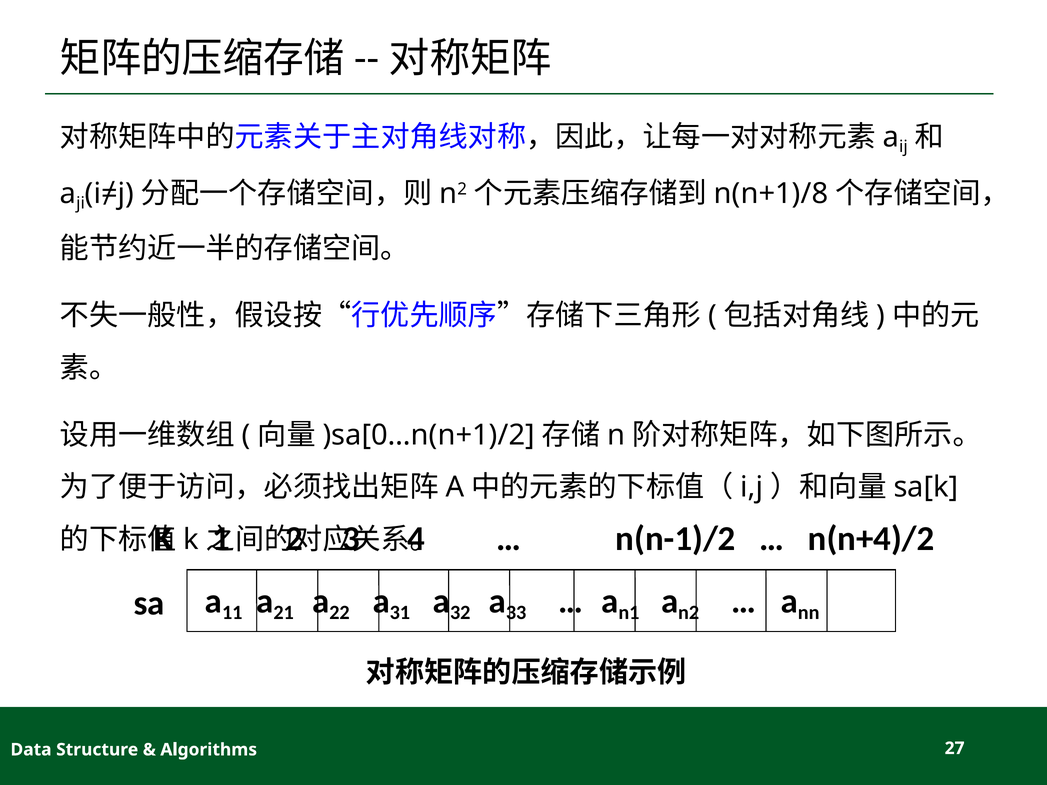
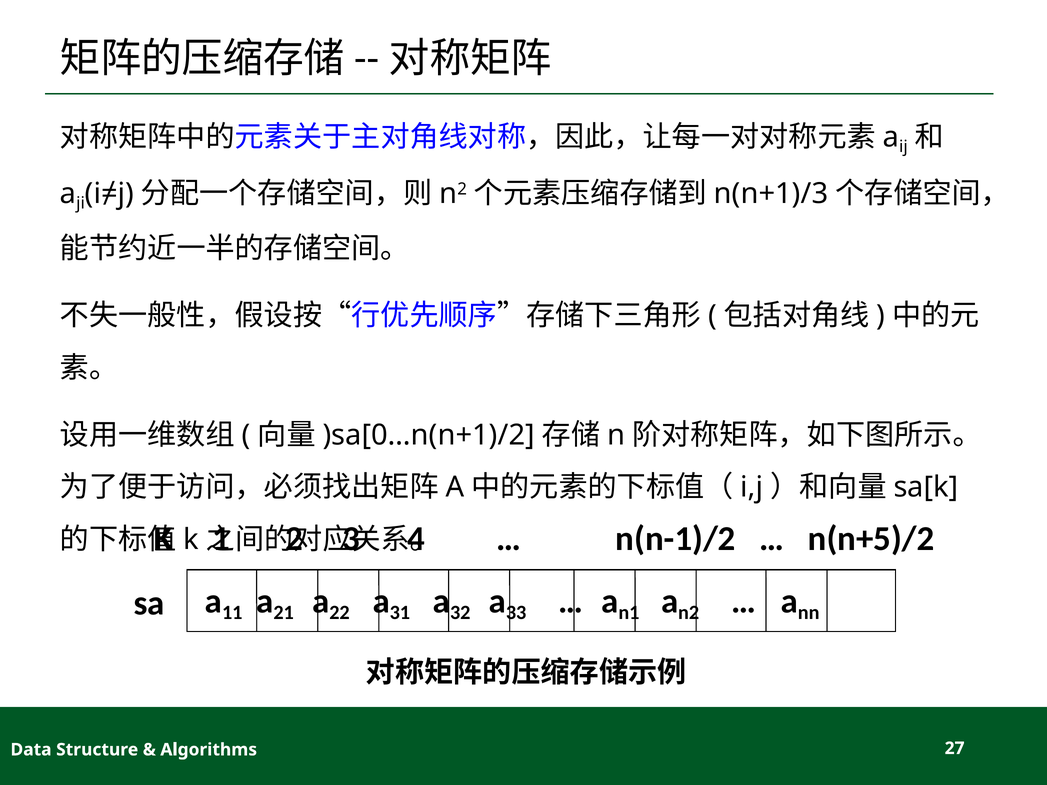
n(n+1)/8: n(n+1)/8 -> n(n+1)/3 (771, 194)
n(n+4)/2: n(n+4)/2 -> n(n+5)/2 (871, 539)
